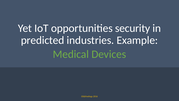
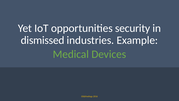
predicted: predicted -> dismissed (43, 40)
